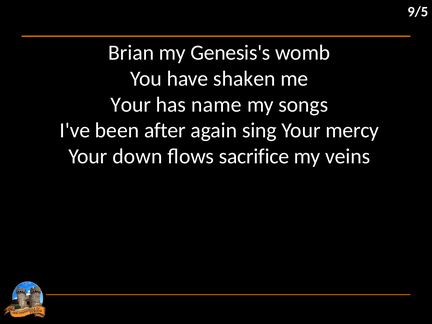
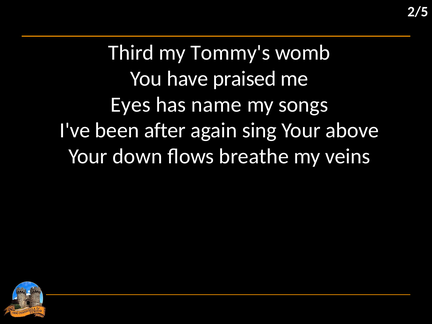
9/5: 9/5 -> 2/5 (418, 12)
Brian: Brian -> Third (131, 53)
Genesis's: Genesis's -> Tommy's (230, 53)
shaken: shaken -> praised (244, 79)
Your: Your -> Eyes (131, 105)
mercy: mercy -> above (352, 131)
sacrifice: sacrifice -> breathe (254, 156)
